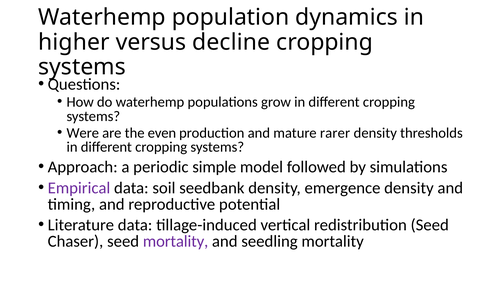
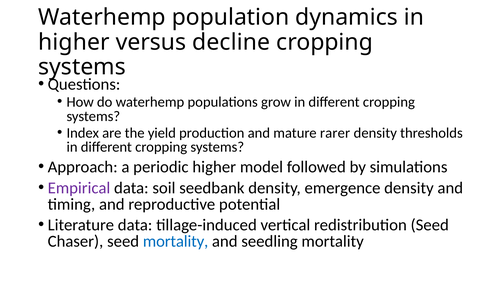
Were: Were -> Index (83, 133)
even: even -> yield (162, 133)
periodic simple: simple -> higher (214, 167)
mortality colour: purple -> blue (176, 242)
